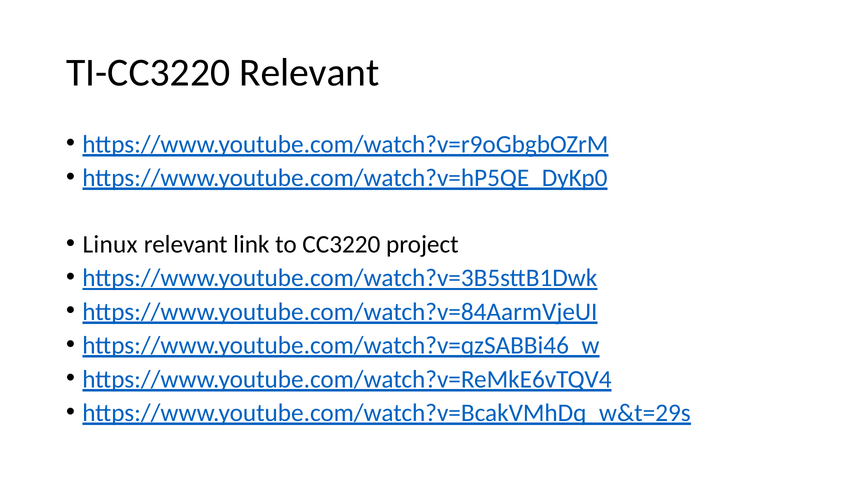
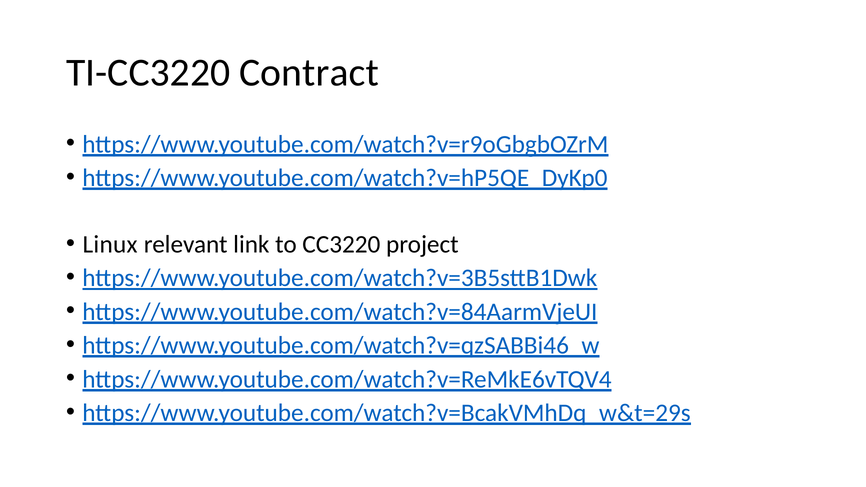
TI-CC3220 Relevant: Relevant -> Contract (309, 73)
